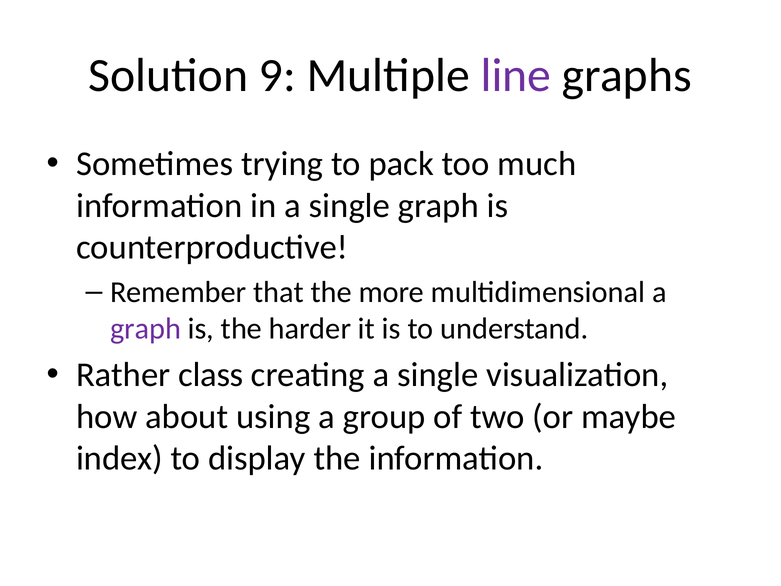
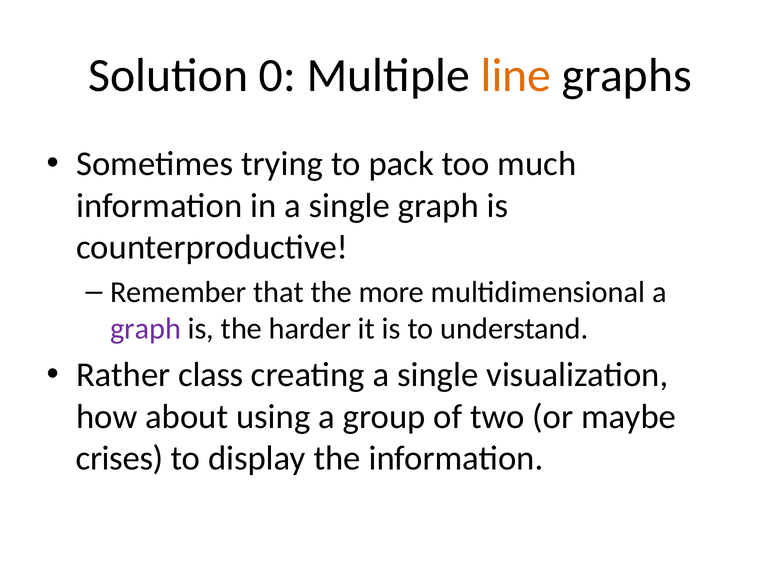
9: 9 -> 0 (277, 76)
line colour: purple -> orange (516, 76)
index: index -> crises (120, 458)
